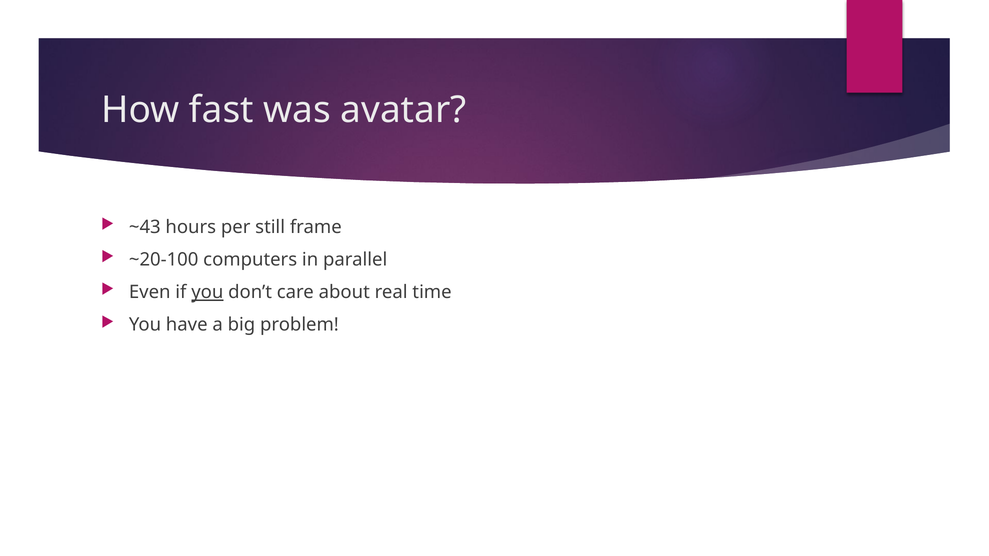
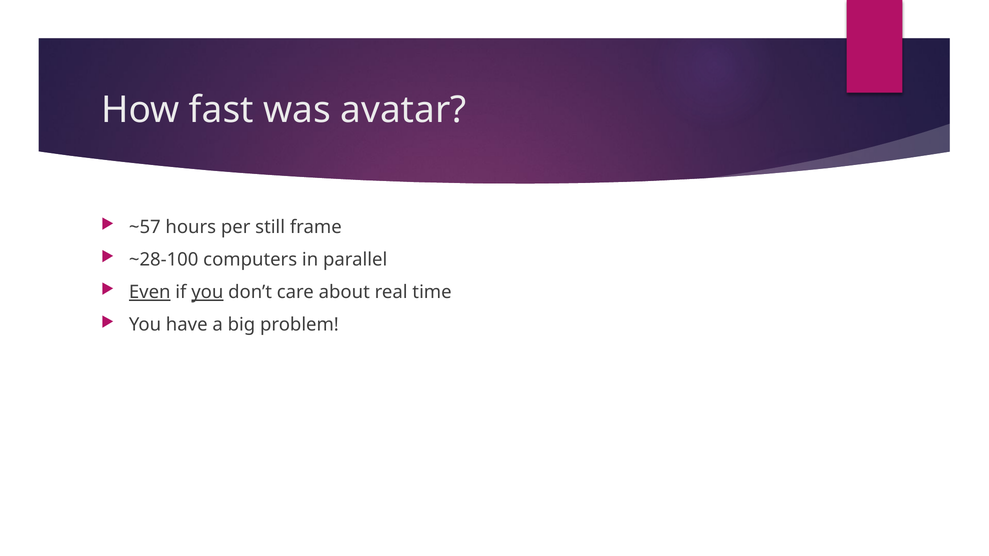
~43: ~43 -> ~57 (145, 227)
~20-100: ~20-100 -> ~28-100 (164, 260)
Even underline: none -> present (150, 292)
